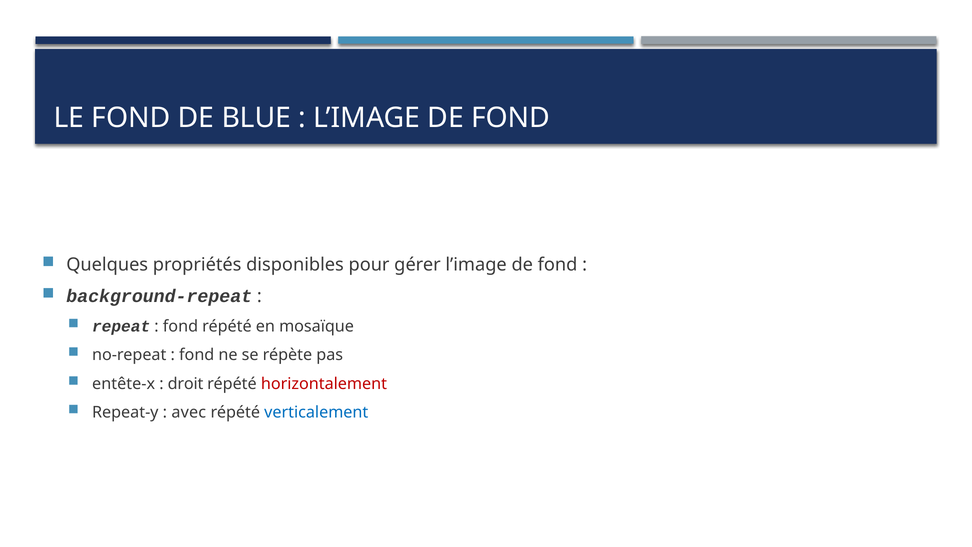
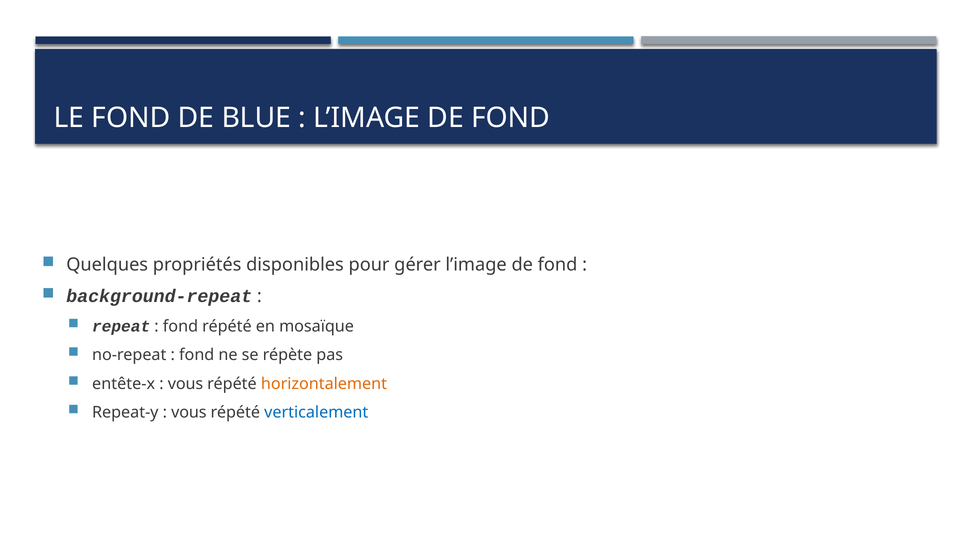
droit: droit -> vous (186, 384)
horizontalement colour: red -> orange (324, 384)
avec: avec -> vous (189, 412)
